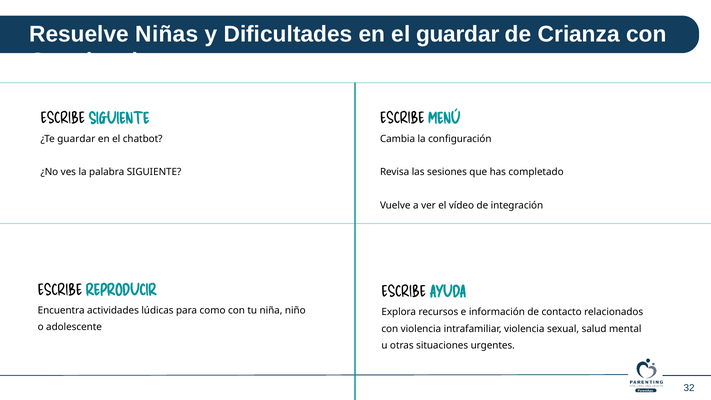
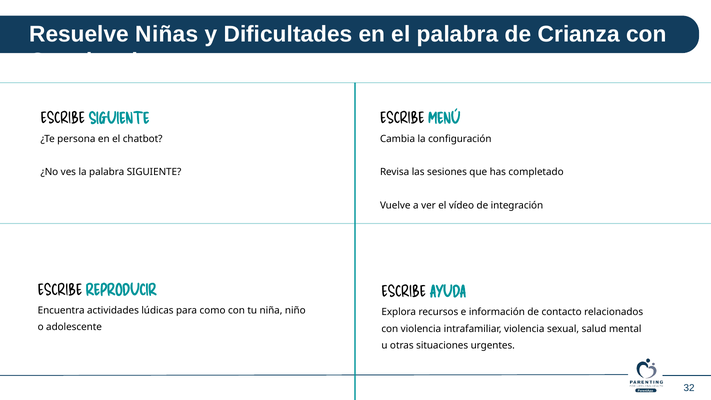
el guardar: guardar -> palabra (458, 34)
¿Te guardar: guardar -> persona (76, 139)
